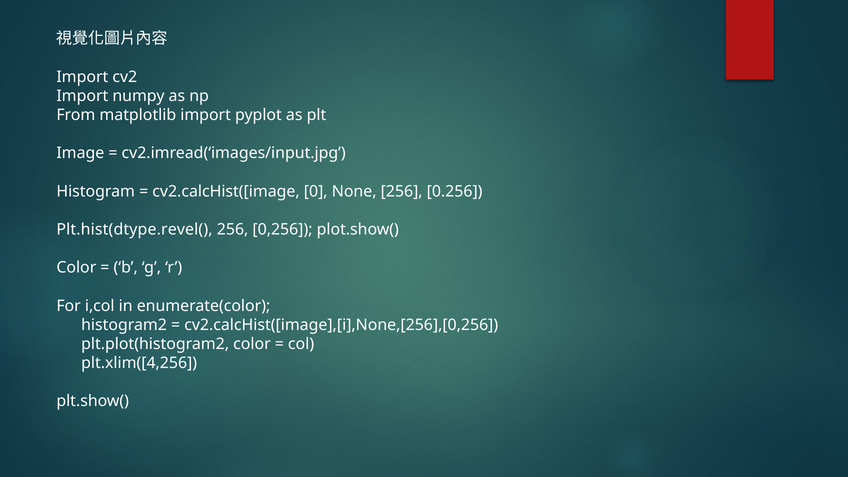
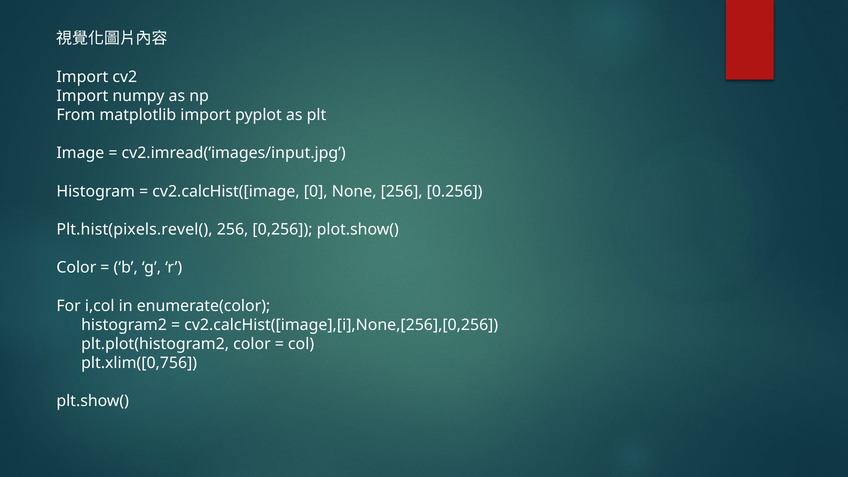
Plt.hist(dtype.revel(: Plt.hist(dtype.revel( -> Plt.hist(pixels.revel( (135, 229)
plt.xlim([4,256: plt.xlim([4,256 -> plt.xlim([0,756 (139, 363)
